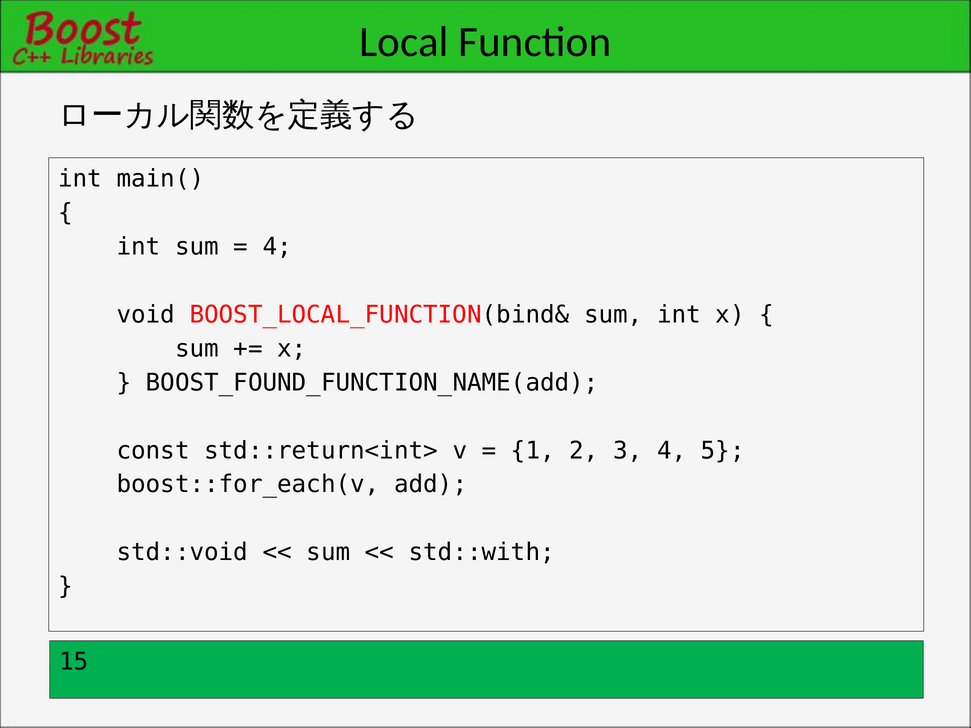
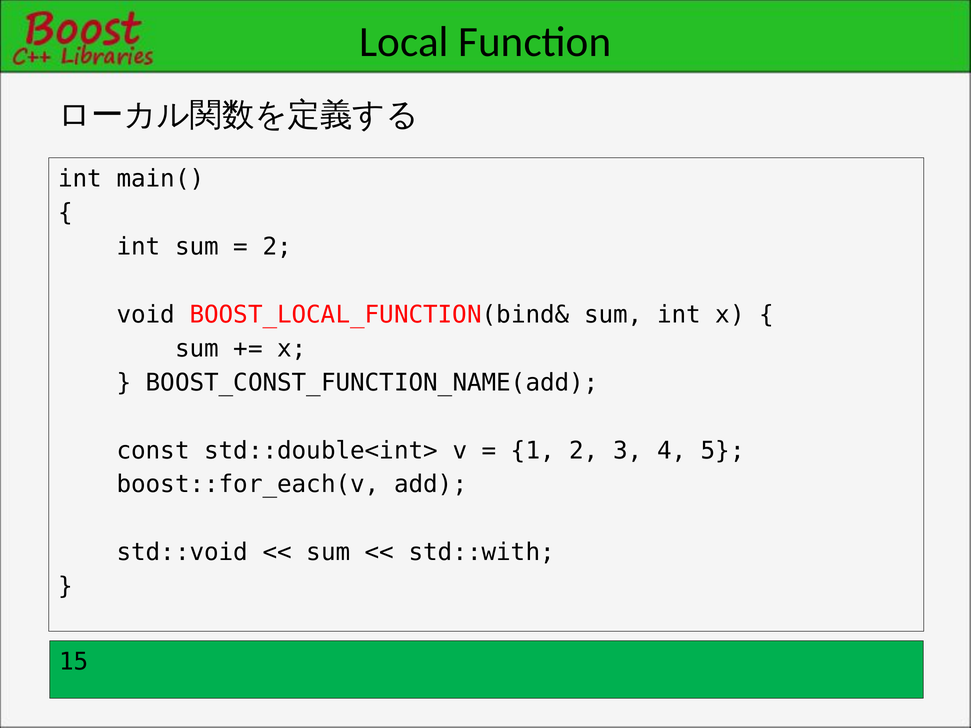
4: 4 -> 2 (277, 247)
BOOST_FOUND_FUNCTION_NAME(add: BOOST_FOUND_FUNCTION_NAME(add -> BOOST_CONST_FUNCTION_NAME(add (372, 383)
std::return<int>: std::return<int> -> std::double<int> (321, 451)
